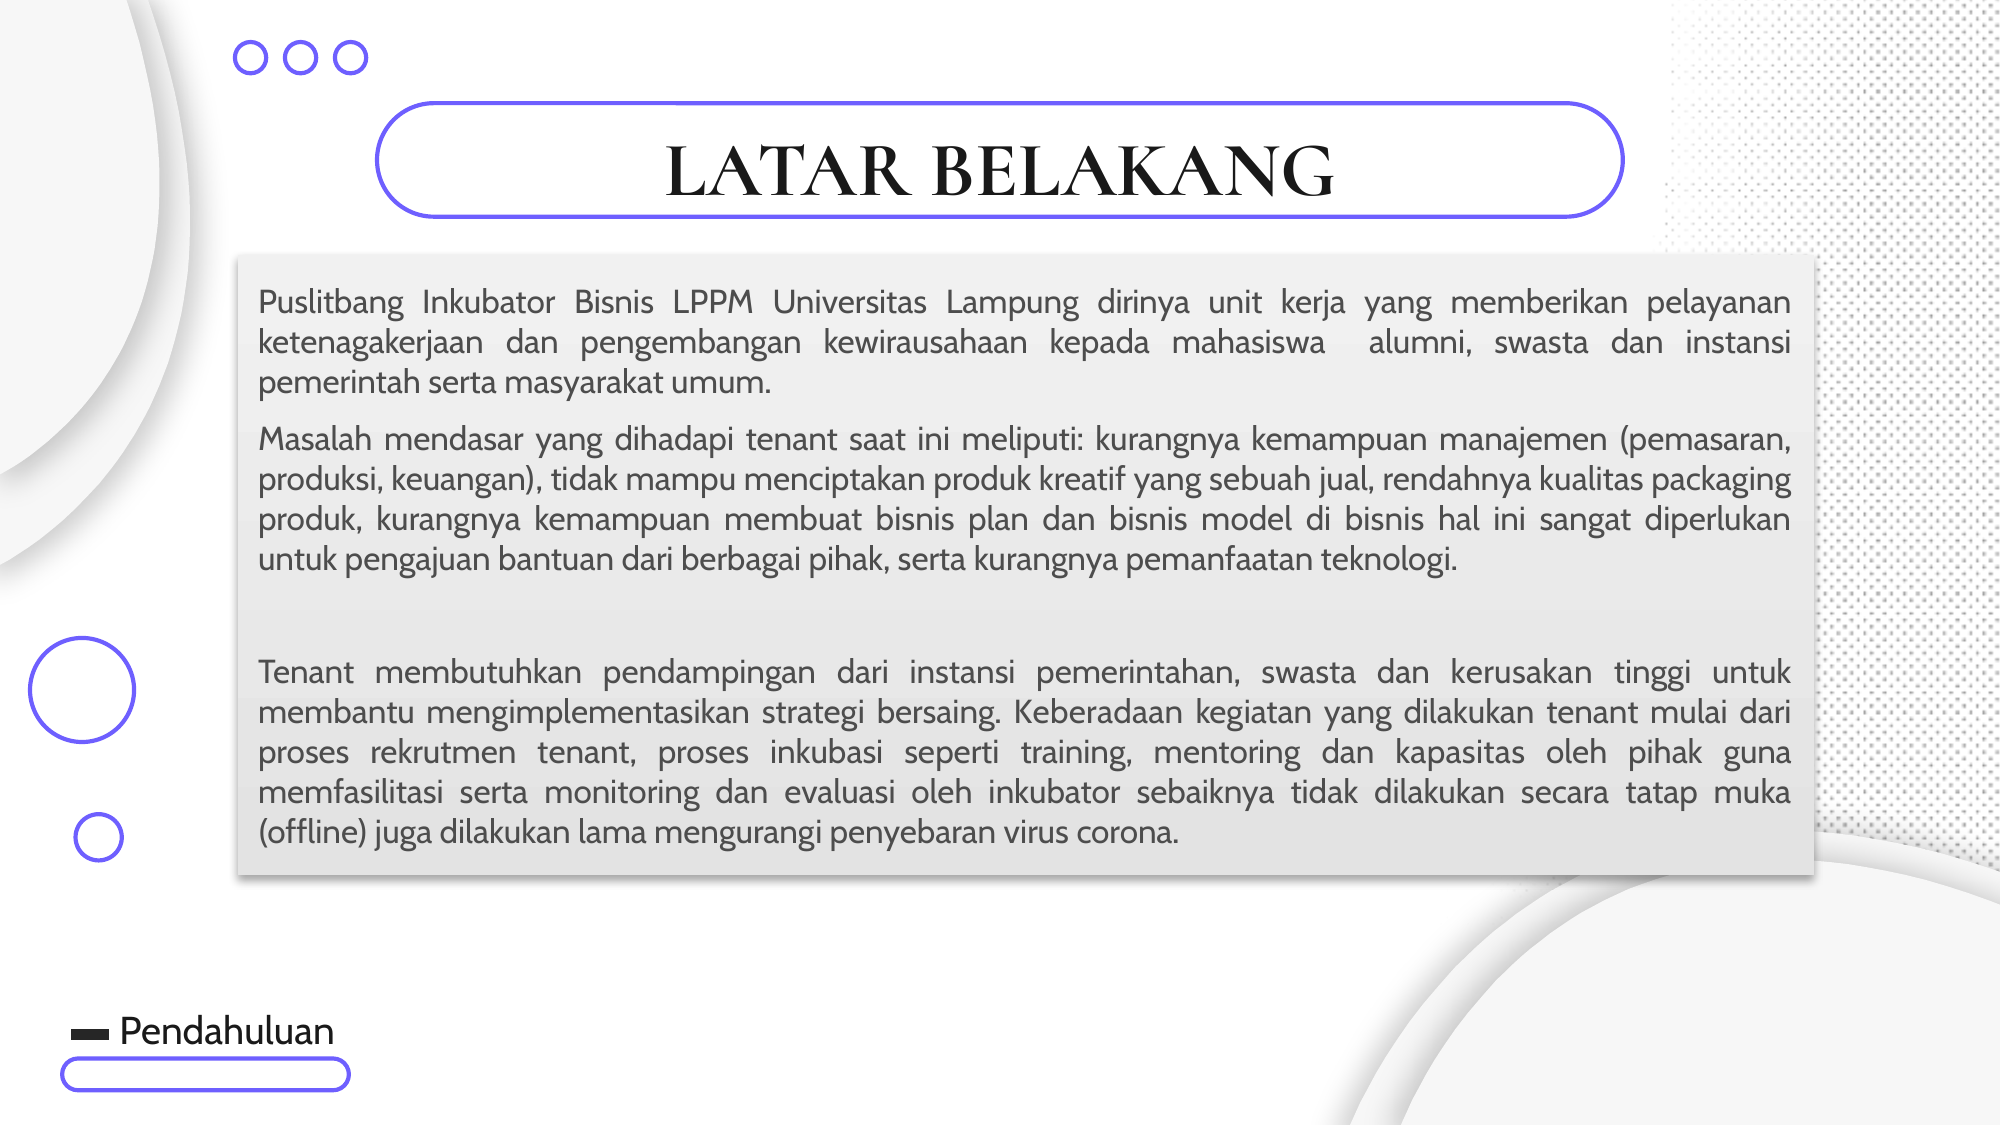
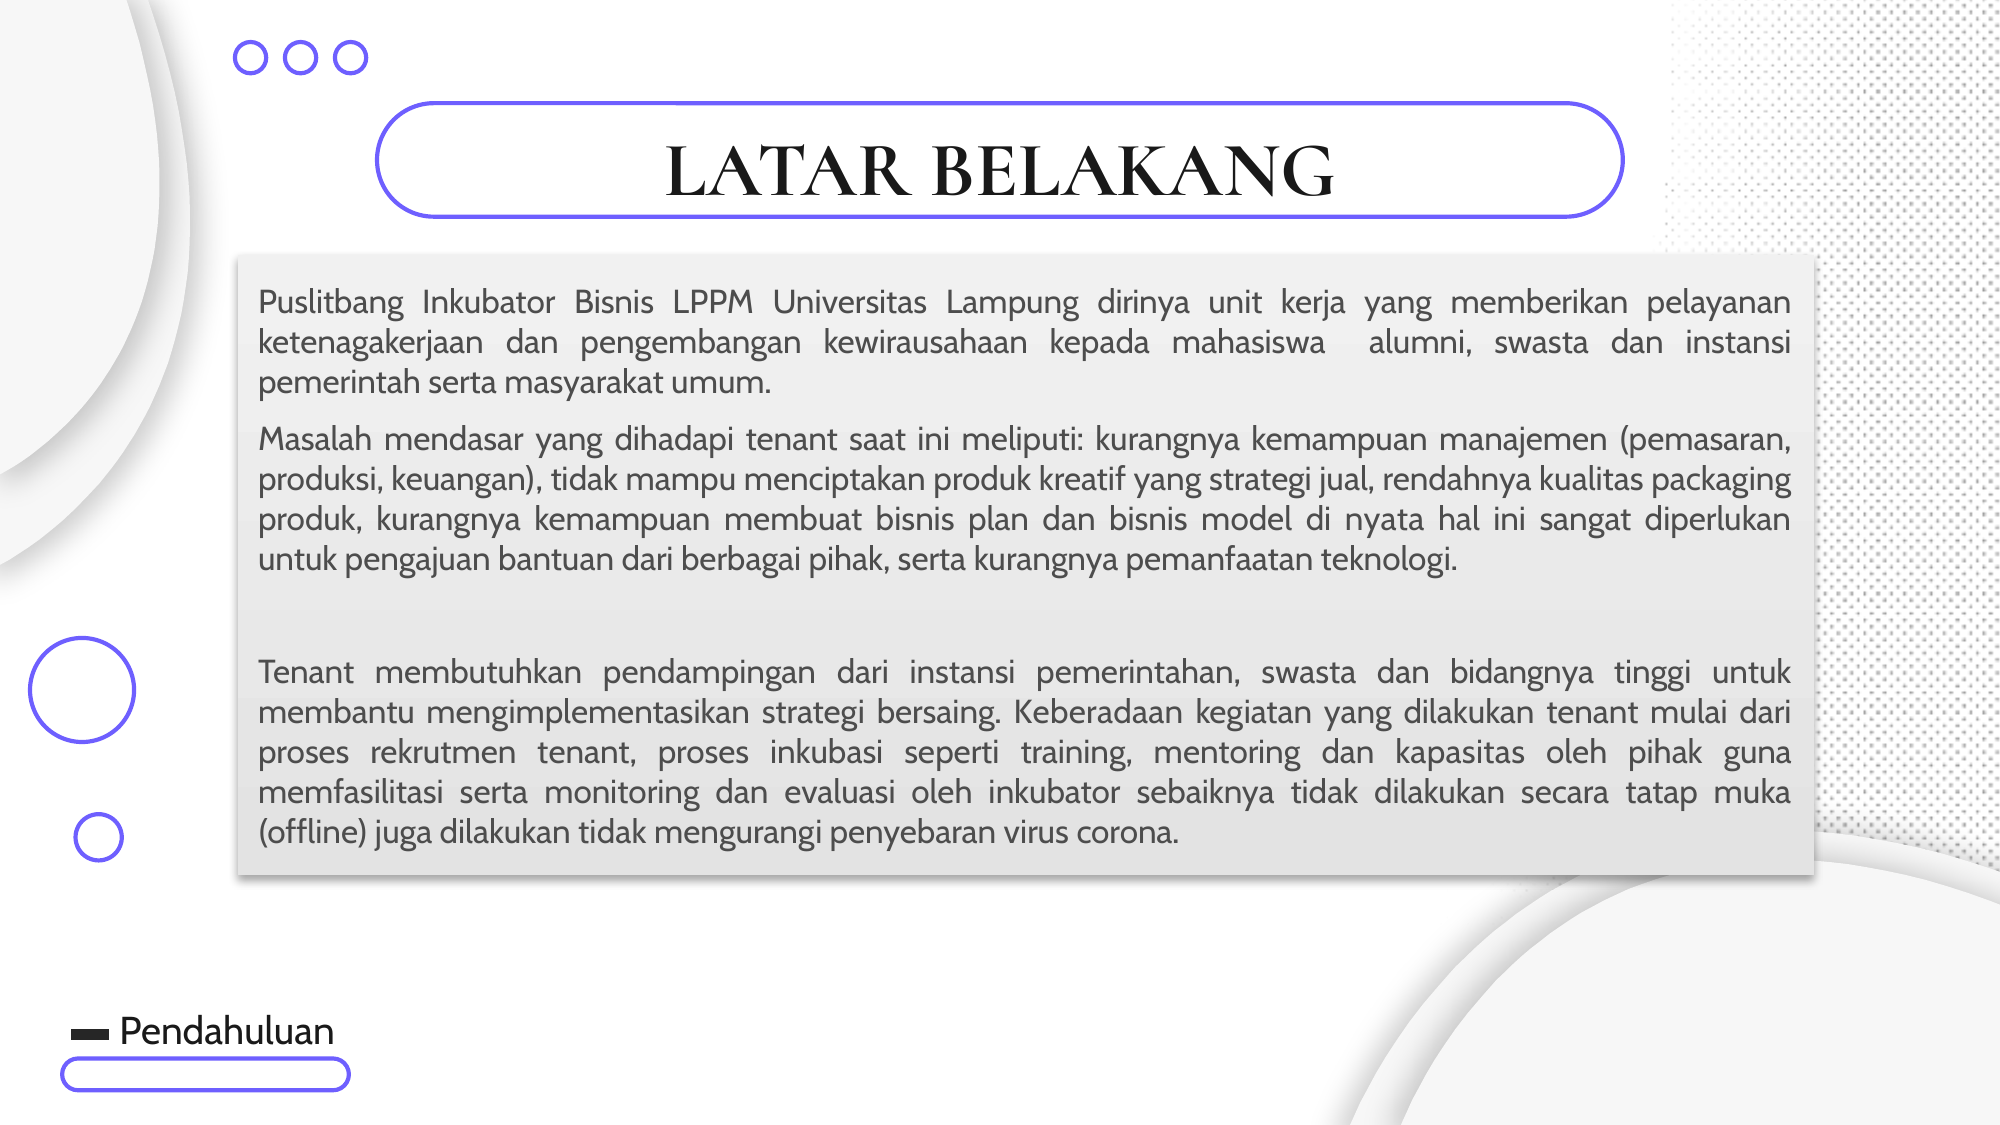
yang sebuah: sebuah -> strategi (1260, 479)
di bisnis: bisnis -> nyata (1385, 519)
kerusakan: kerusakan -> bidangnya (1522, 673)
dilakukan lama: lama -> tidak (612, 833)
